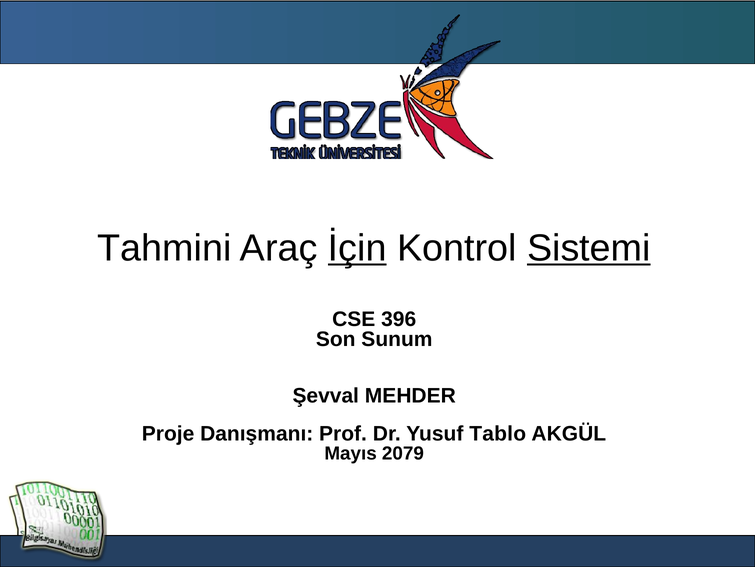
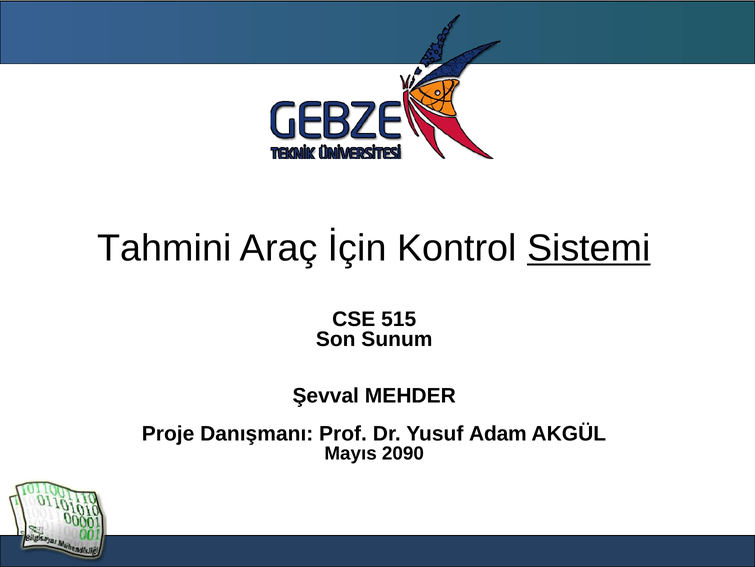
İçin underline: present -> none (357, 248)
396: 396 -> 515 (399, 319)
Tablo: Tablo -> Adam (498, 433)
2079: 2079 -> 2090 (403, 453)
